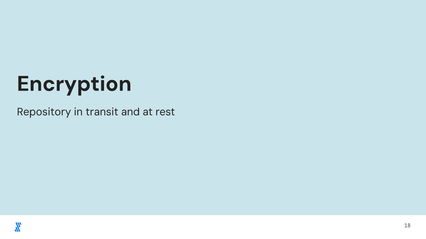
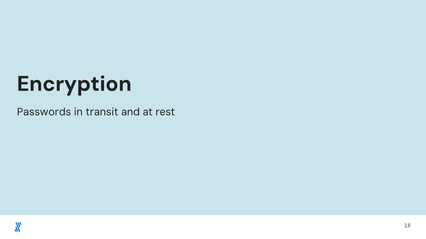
Repository: Repository -> Passwords (44, 112)
